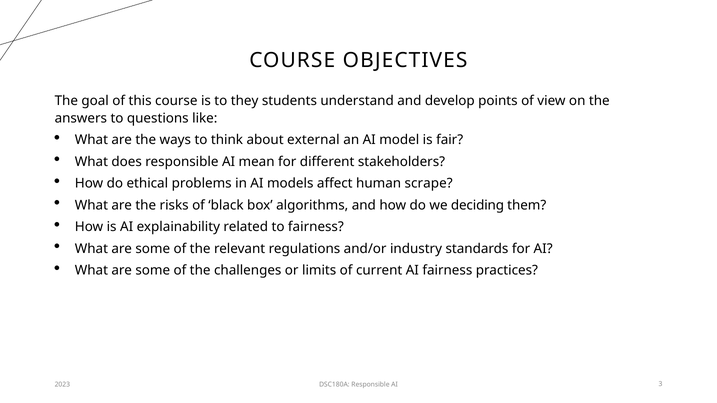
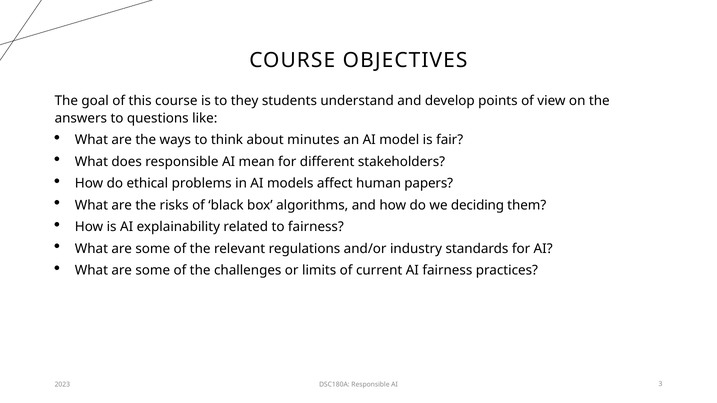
external: external -> minutes (313, 140)
scrape: scrape -> papers (429, 184)
